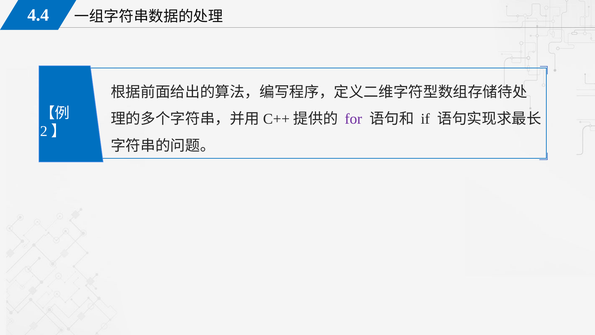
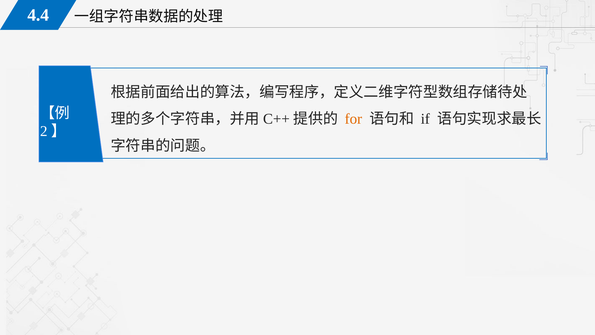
for colour: purple -> orange (353, 119)
